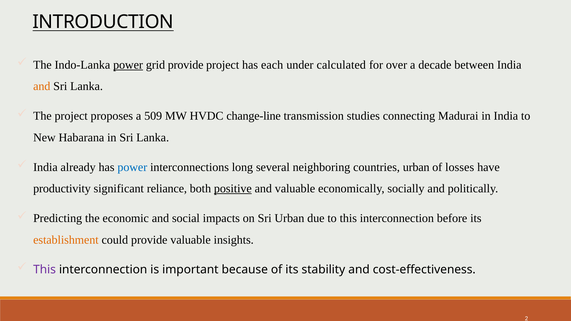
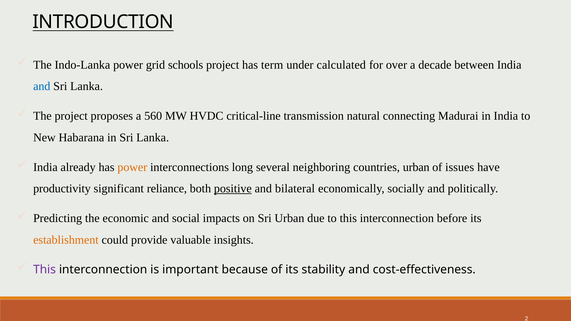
power underline: present -> none (128, 65)
grid provide: provide -> schools (186, 65)
each: each -> term (272, 65)
and colour: orange -> blue (42, 86)
509: 509 -> 560 (153, 116)
change-line: change-line -> critical-line (254, 116)
studies: studies -> natural (363, 116)
power colour: blue -> orange (132, 167)
losses: losses -> issues (460, 167)
and valuable: valuable -> bilateral (295, 189)
